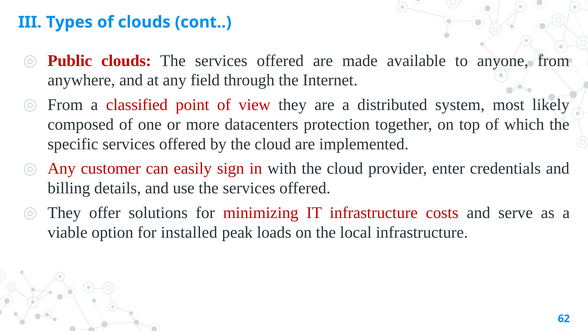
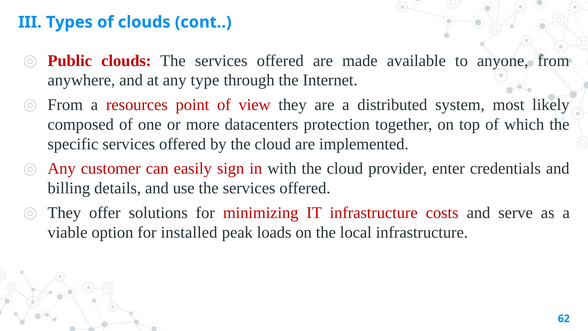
field: field -> type (205, 80)
classified: classified -> resources (137, 105)
